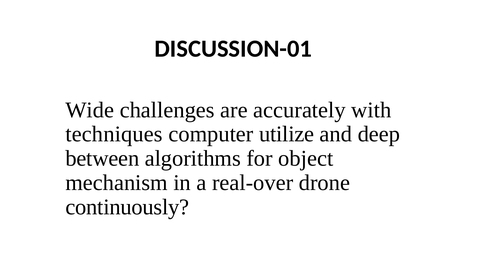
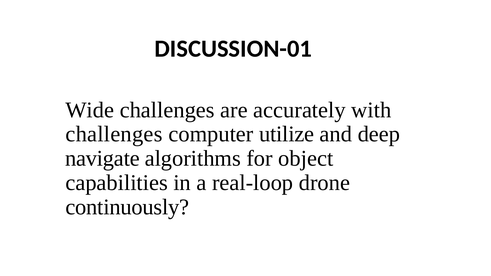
techniques: techniques -> challenges (114, 134)
between: between -> navigate (102, 159)
mechanism: mechanism -> capabilities (117, 183)
real-over: real-over -> real-loop (253, 183)
